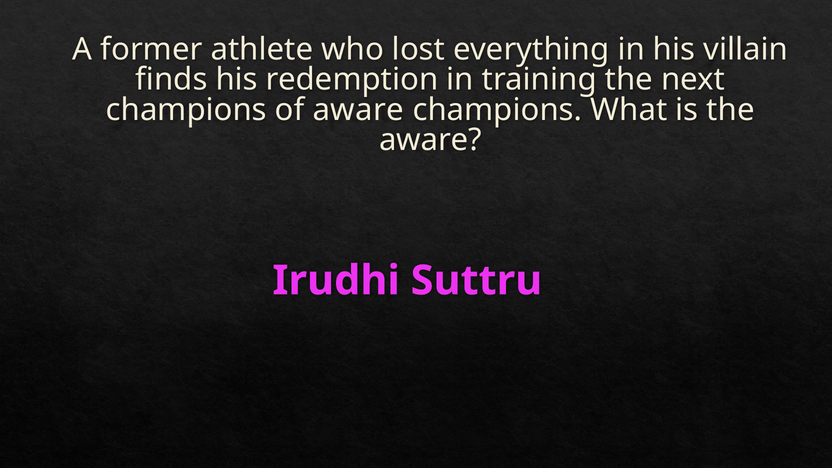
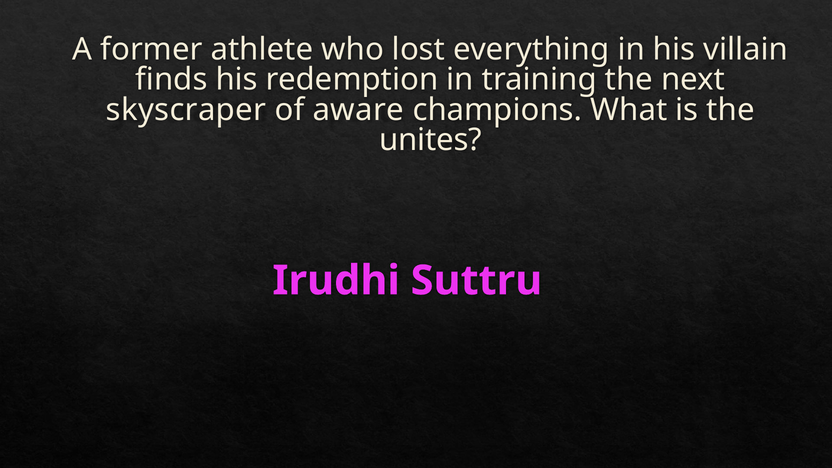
champions: champions -> skyscraper (186, 110)
aware: aware -> unites (430, 140)
